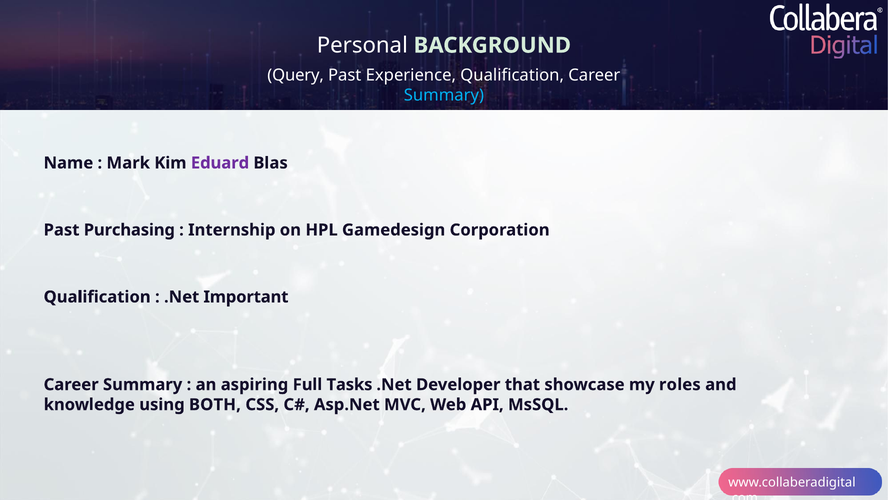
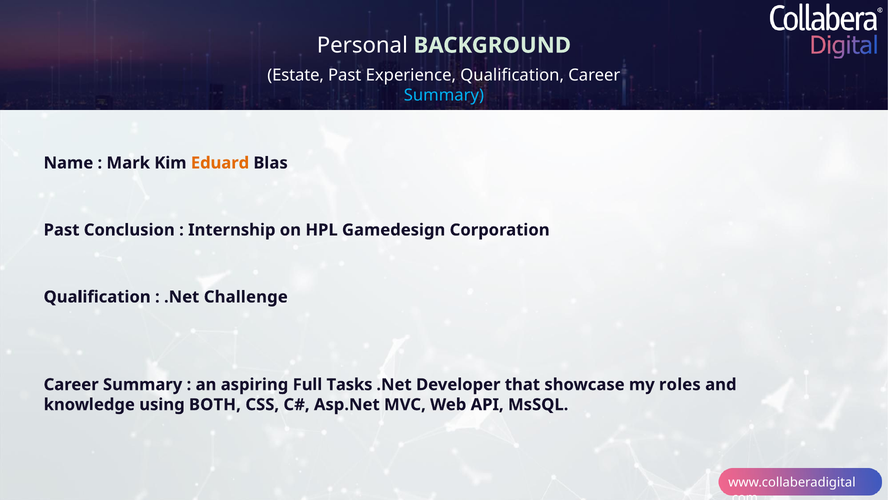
Query: Query -> Estate (296, 75)
Eduard colour: purple -> orange (220, 163)
Purchasing: Purchasing -> Conclusion (129, 230)
Important: Important -> Challenge (246, 297)
